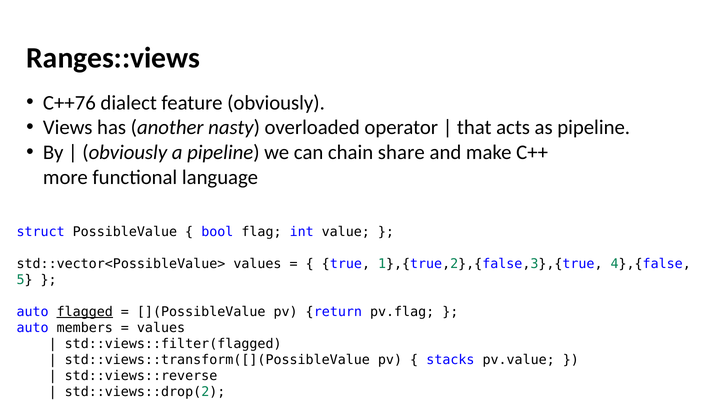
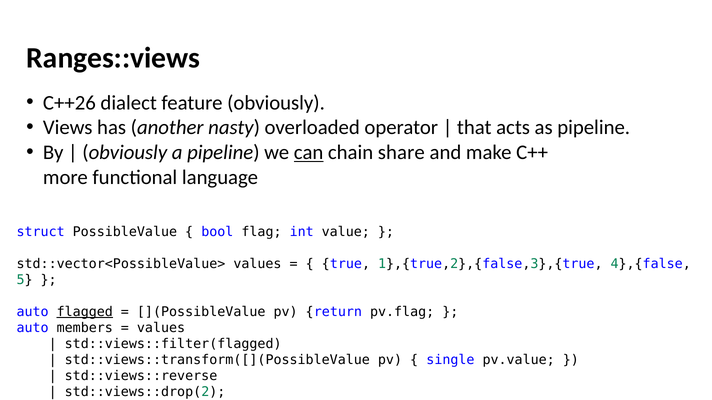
C++76: C++76 -> C++26 (69, 103)
can underline: none -> present (309, 153)
stacks: stacks -> single (450, 360)
